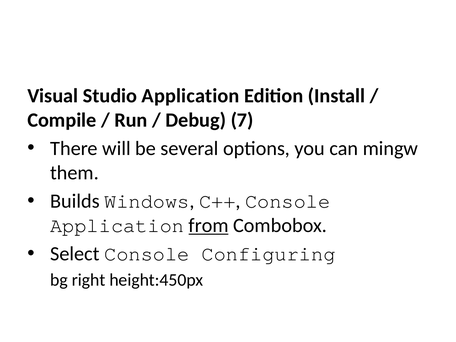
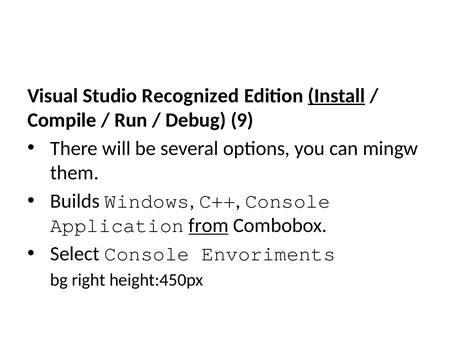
Studio Application: Application -> Recognized (191, 96)
Install underline: none -> present (337, 96)
7: 7 -> 9 (242, 120)
Configuring: Configuring -> Envoriments (269, 254)
